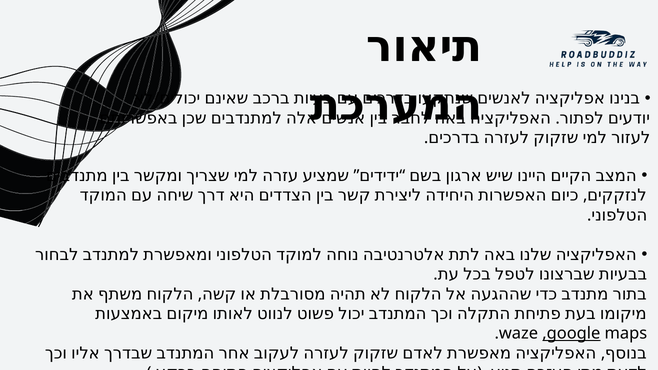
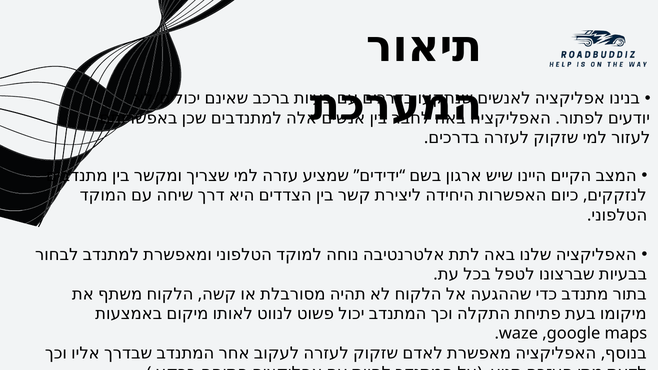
,google underline: present -> none (571, 334)
